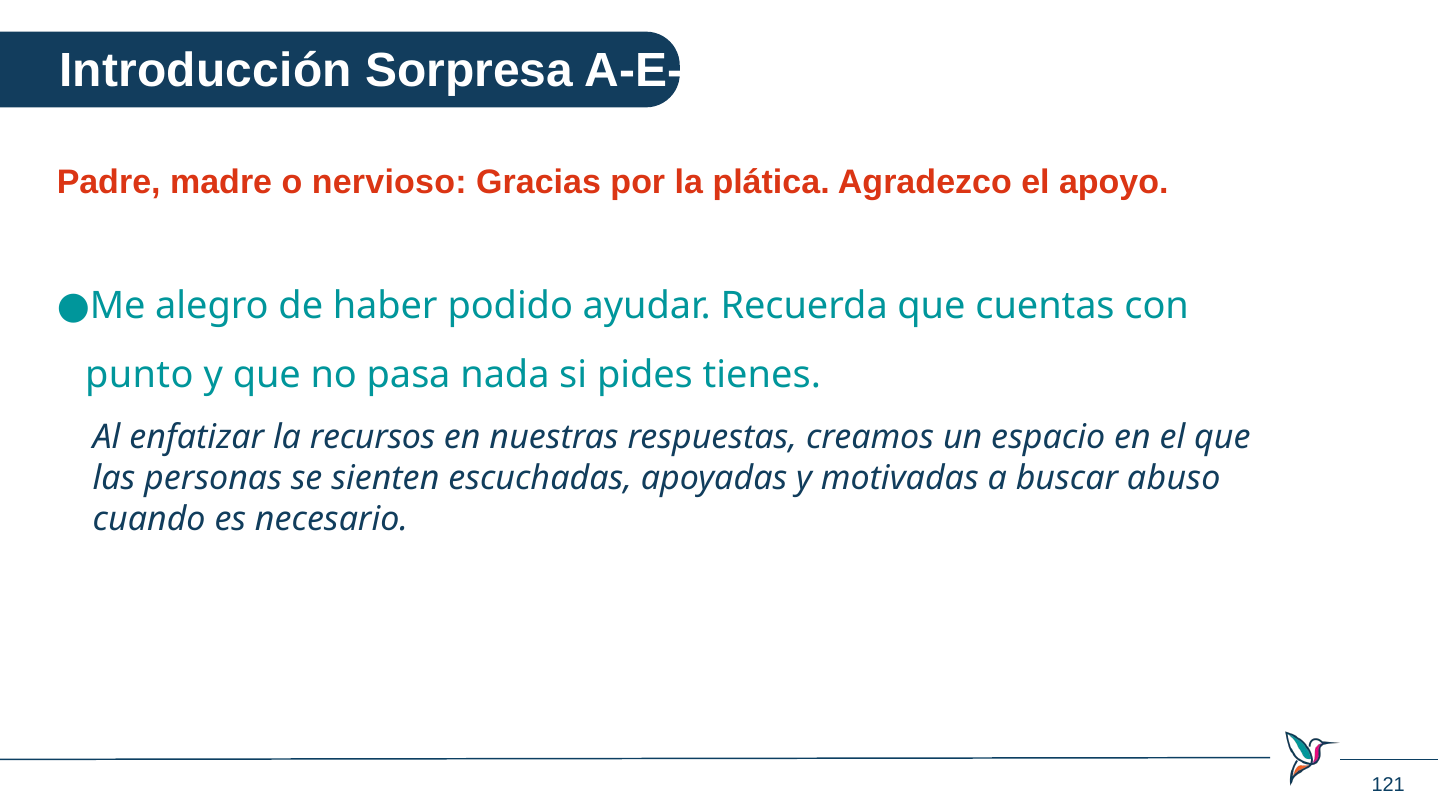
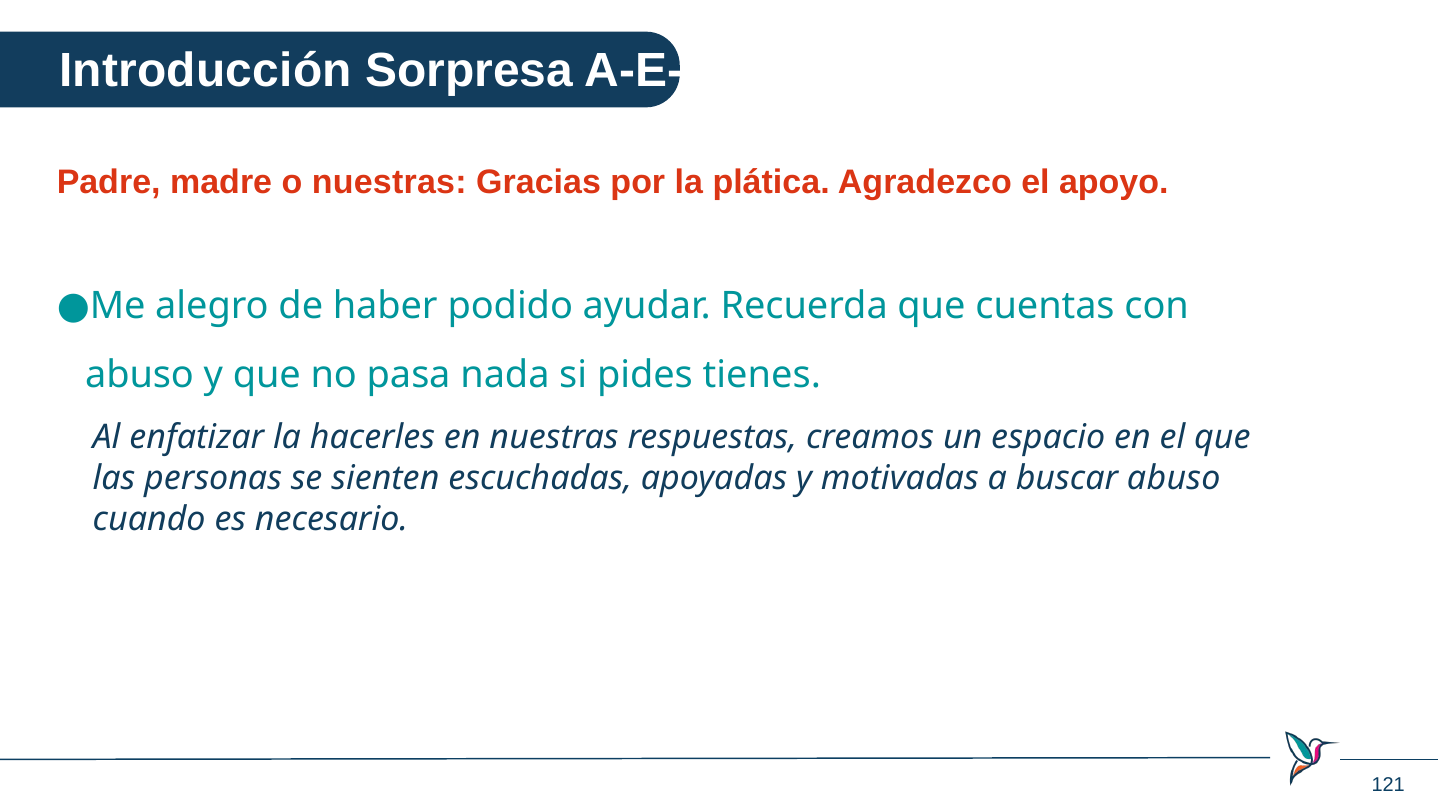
o nervioso: nervioso -> nuestras (389, 183)
punto: punto -> abuso (140, 375)
recursos: recursos -> hacerles (373, 438)
